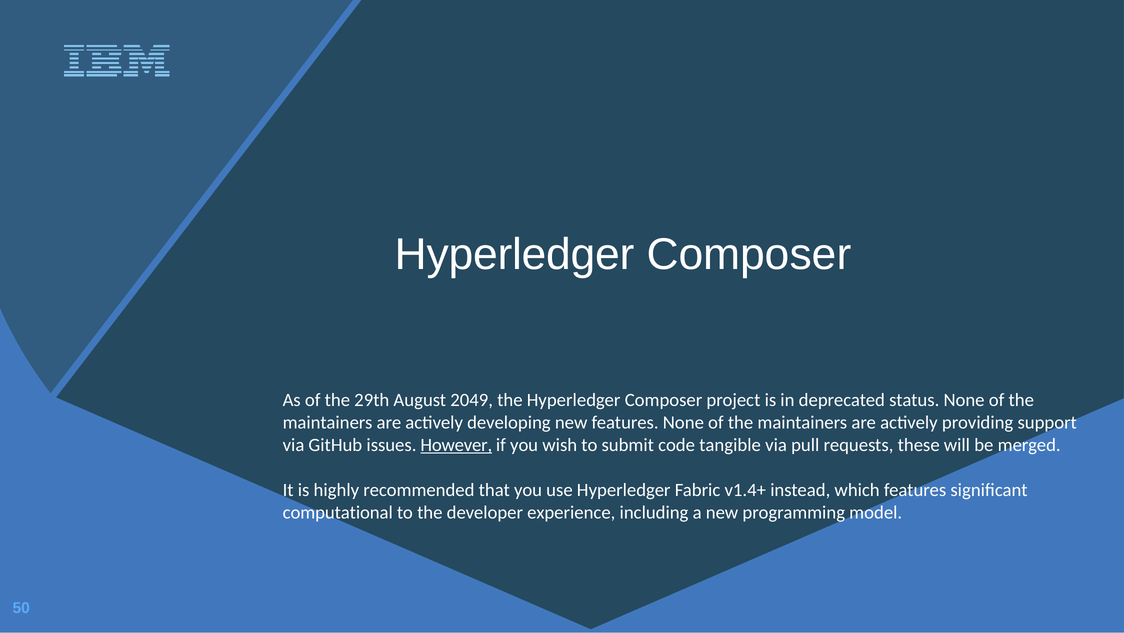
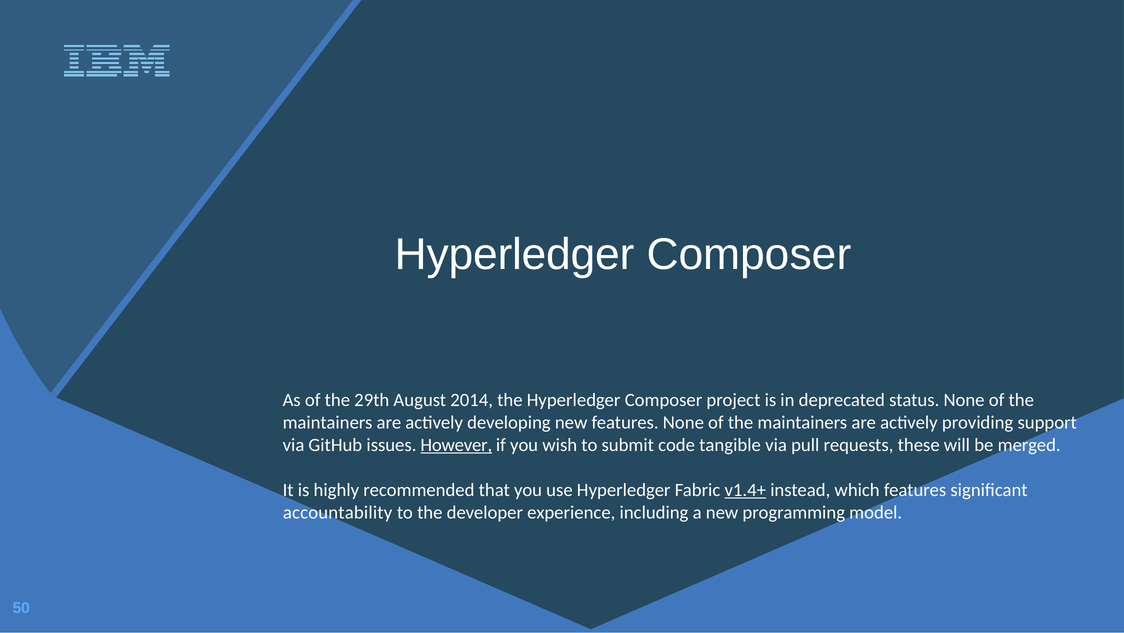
2049: 2049 -> 2014 (472, 400)
v1.4+ underline: none -> present (745, 490)
computational: computational -> accountability (338, 513)
